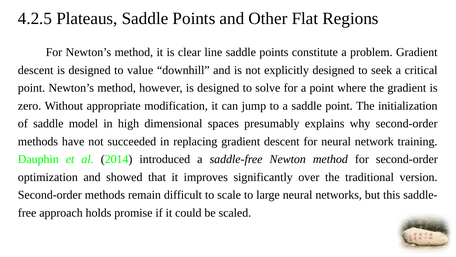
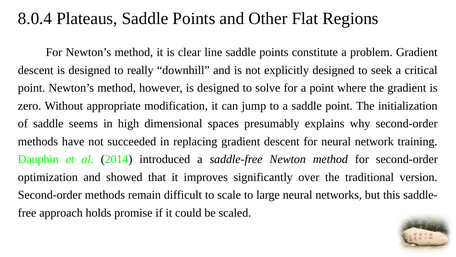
4.2.5: 4.2.5 -> 8.0.4 (35, 19)
value: value -> really (140, 70)
model: model -> seems (83, 123)
